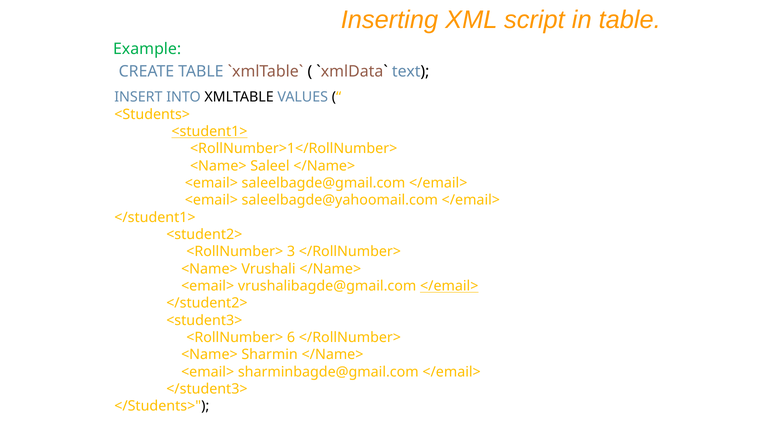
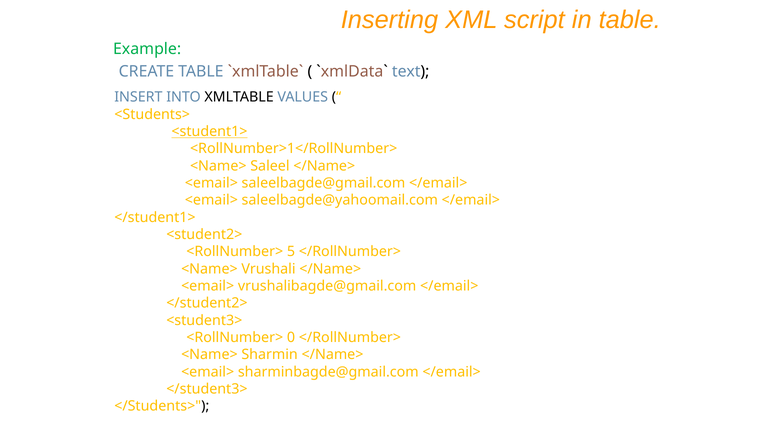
3: 3 -> 5 (291, 251)
</email> underline: present -> none (449, 286)
6: 6 -> 0 (291, 337)
